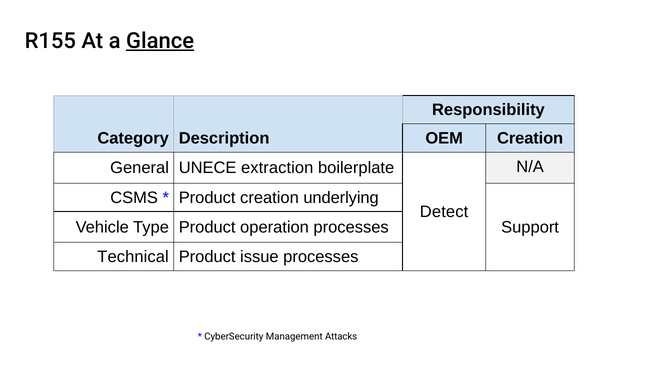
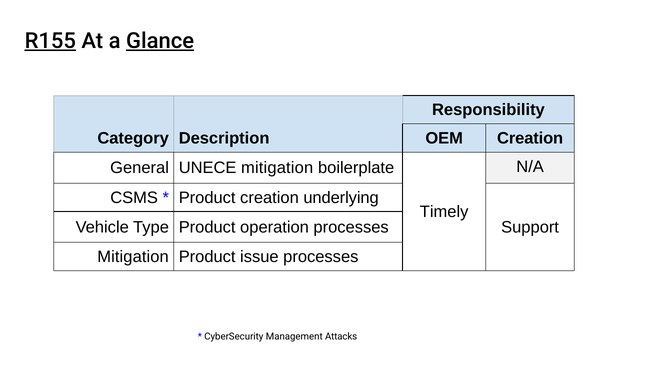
R155 underline: none -> present (50, 41)
UNECE extraction: extraction -> mitigation (277, 168)
Detect: Detect -> Timely (444, 211)
Technical: Technical -> Mitigation (133, 256)
